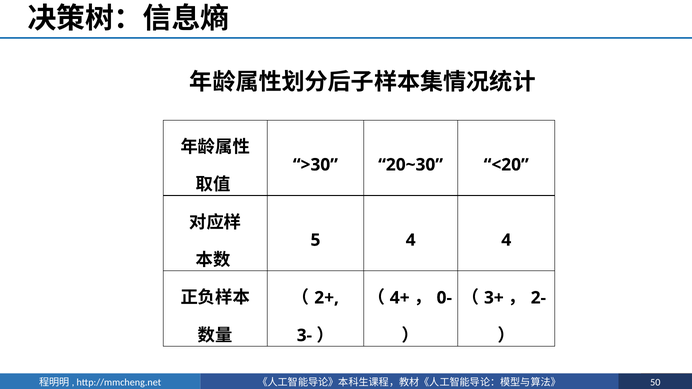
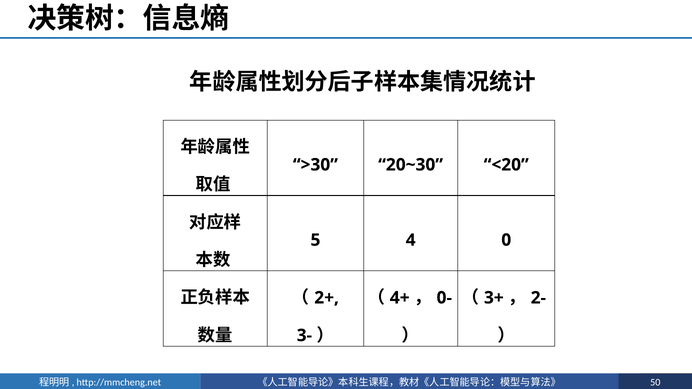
4 4: 4 -> 0 (506, 240)
